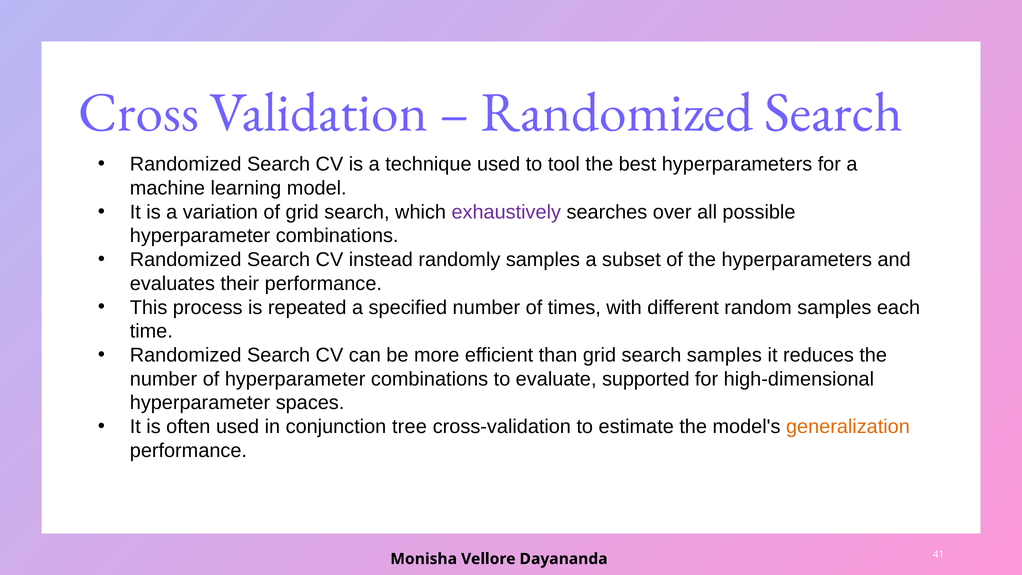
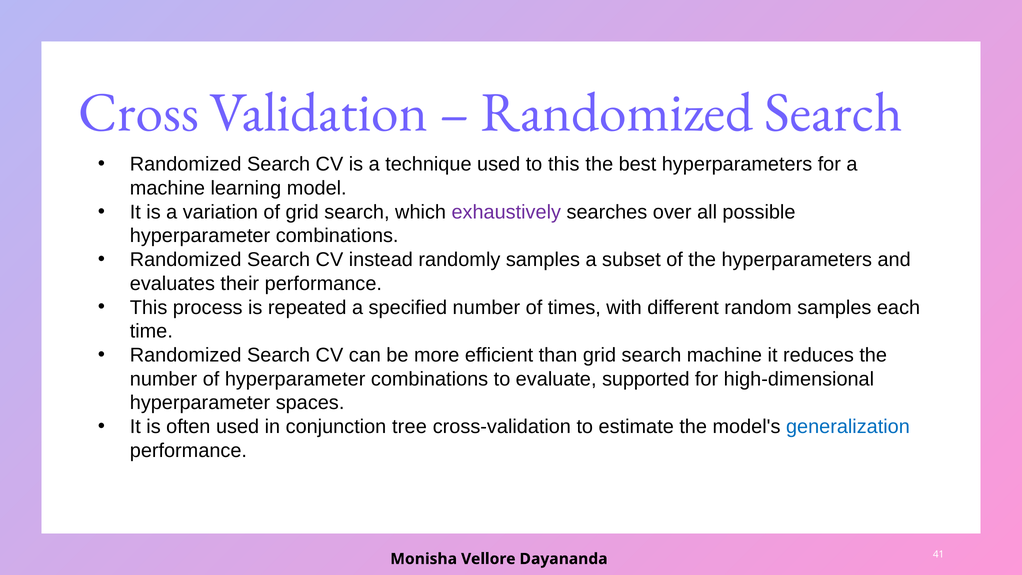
to tool: tool -> this (564, 164)
search samples: samples -> machine (724, 355)
generalization colour: orange -> blue (848, 427)
